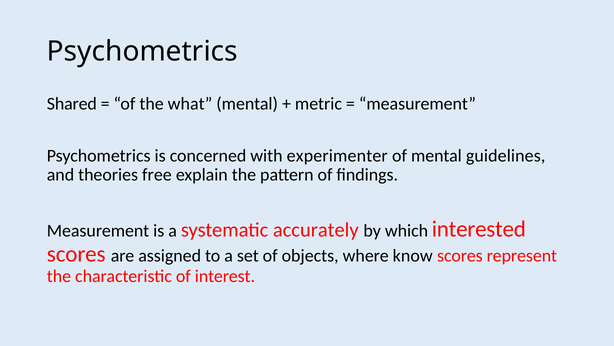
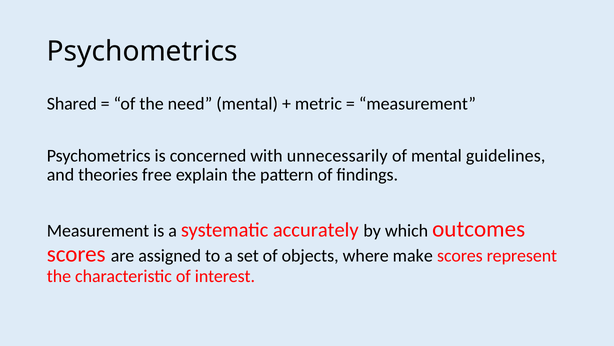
what: what -> need (190, 104)
experimenter: experimenter -> unnecessarily (337, 155)
interested: interested -> outcomes (479, 229)
know: know -> make (413, 255)
